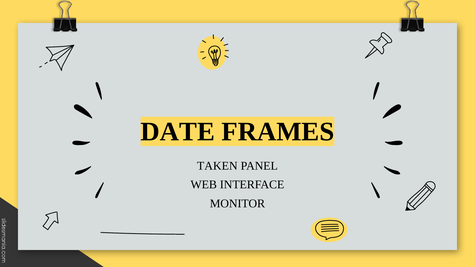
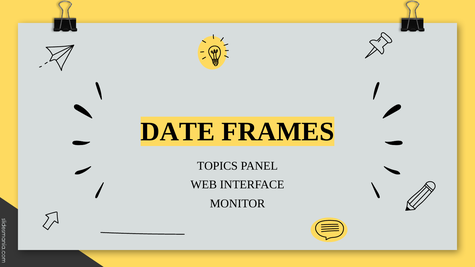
TAKEN: TAKEN -> TOPICS (217, 166)
